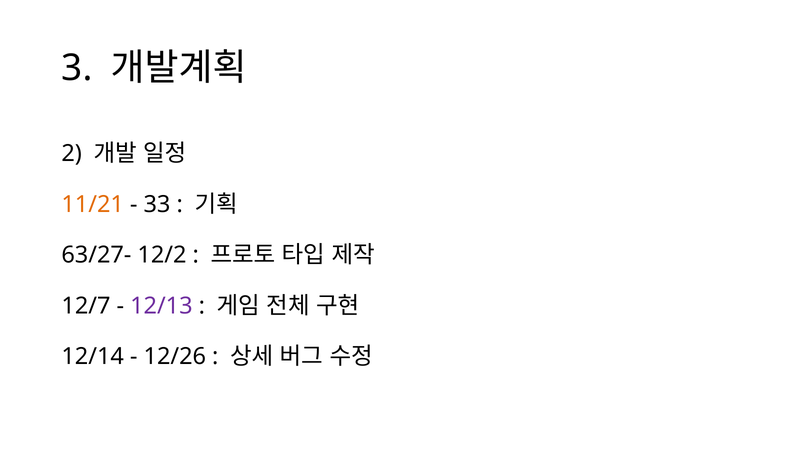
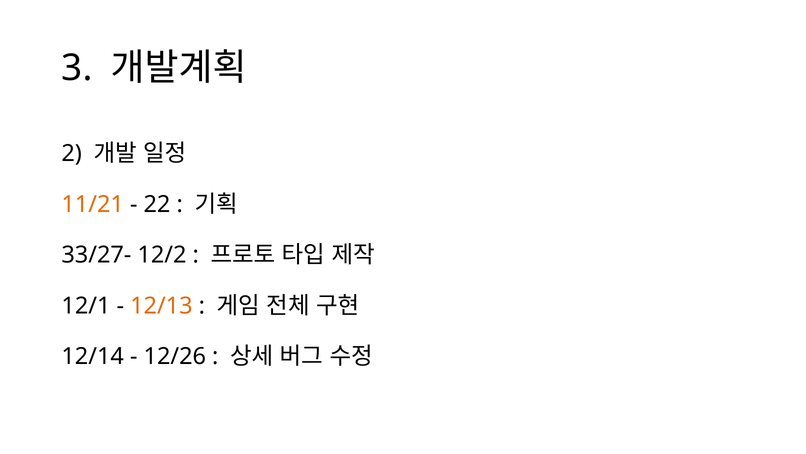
33: 33 -> 22 (157, 204)
63/27-: 63/27- -> 33/27- (96, 255)
12/7: 12/7 -> 12/1 (86, 305)
12/13 colour: purple -> orange (161, 305)
